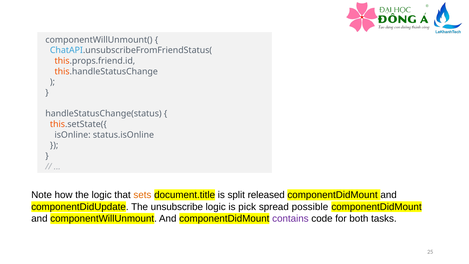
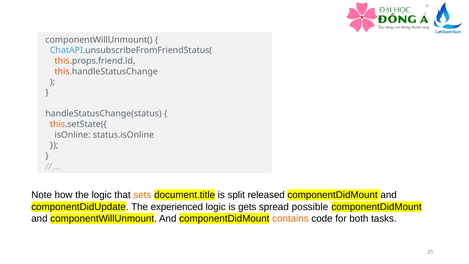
unsubscribe: unsubscribe -> experienced (177, 207)
pick: pick -> gets (247, 207)
contains colour: purple -> orange (290, 218)
